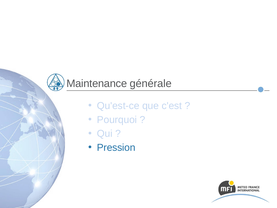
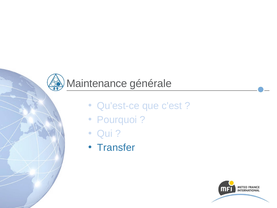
Pression: Pression -> Transfer (116, 147)
